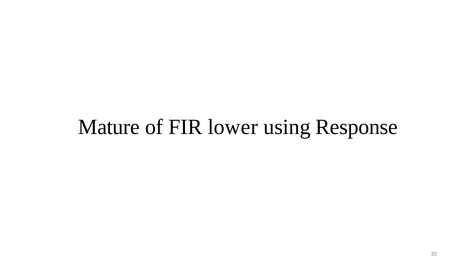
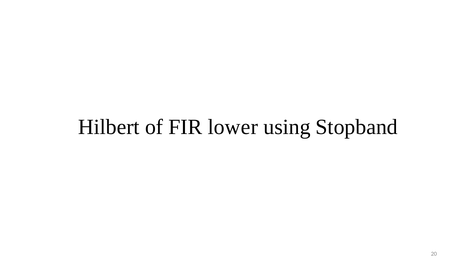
Mature: Mature -> Hilbert (109, 127)
Response: Response -> Stopband (357, 127)
